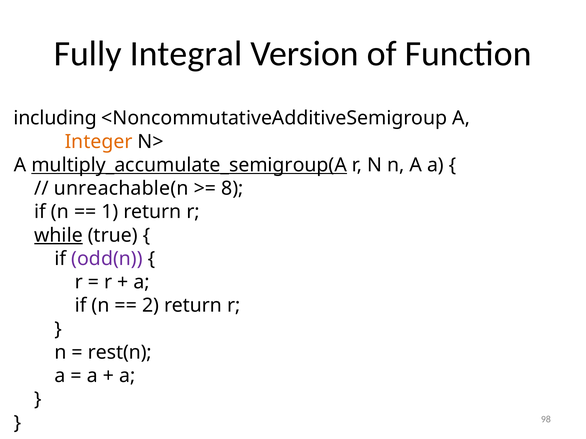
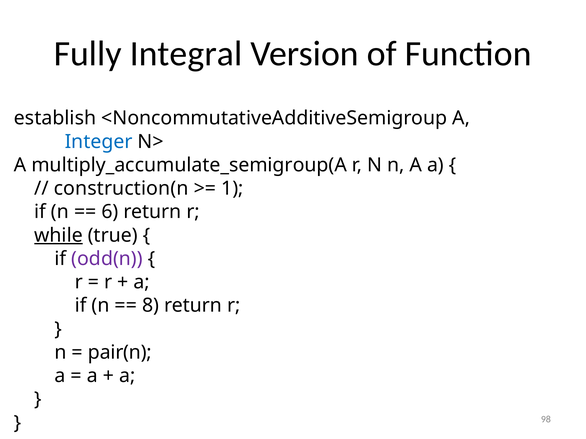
including: including -> establish (55, 118)
Integer colour: orange -> blue (99, 142)
multiply_accumulate_semigroup(A underline: present -> none (189, 165)
unreachable(n: unreachable(n -> construction(n (121, 189)
8: 8 -> 1 (232, 189)
1: 1 -> 6 (110, 212)
2: 2 -> 8 (151, 306)
rest(n: rest(n -> pair(n (120, 353)
